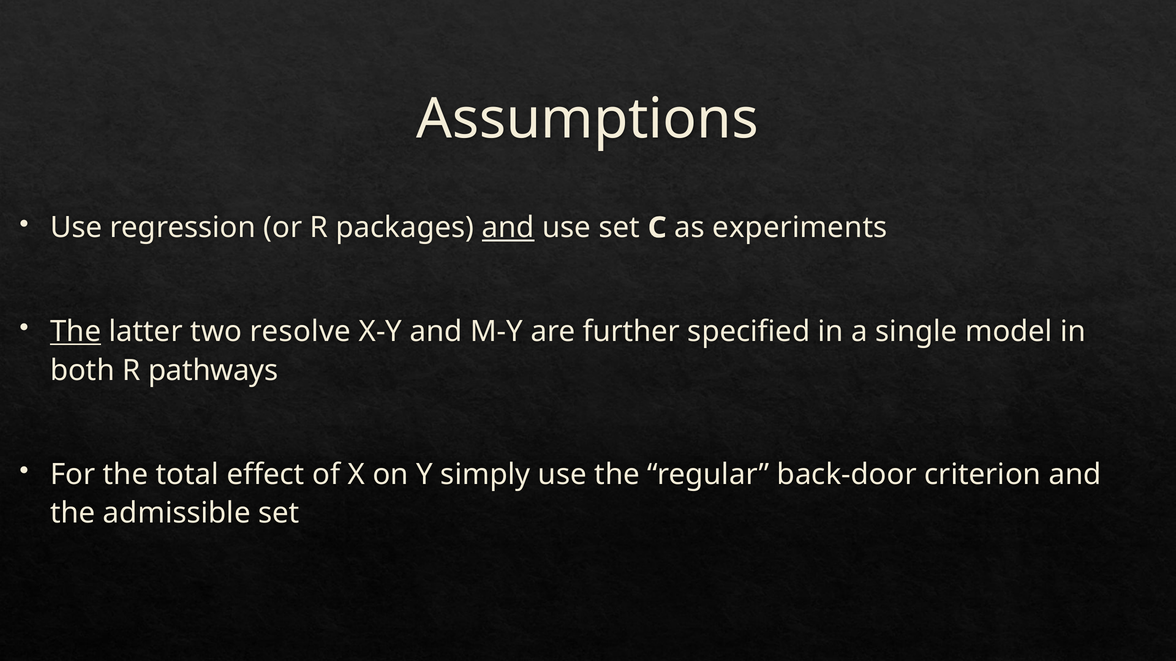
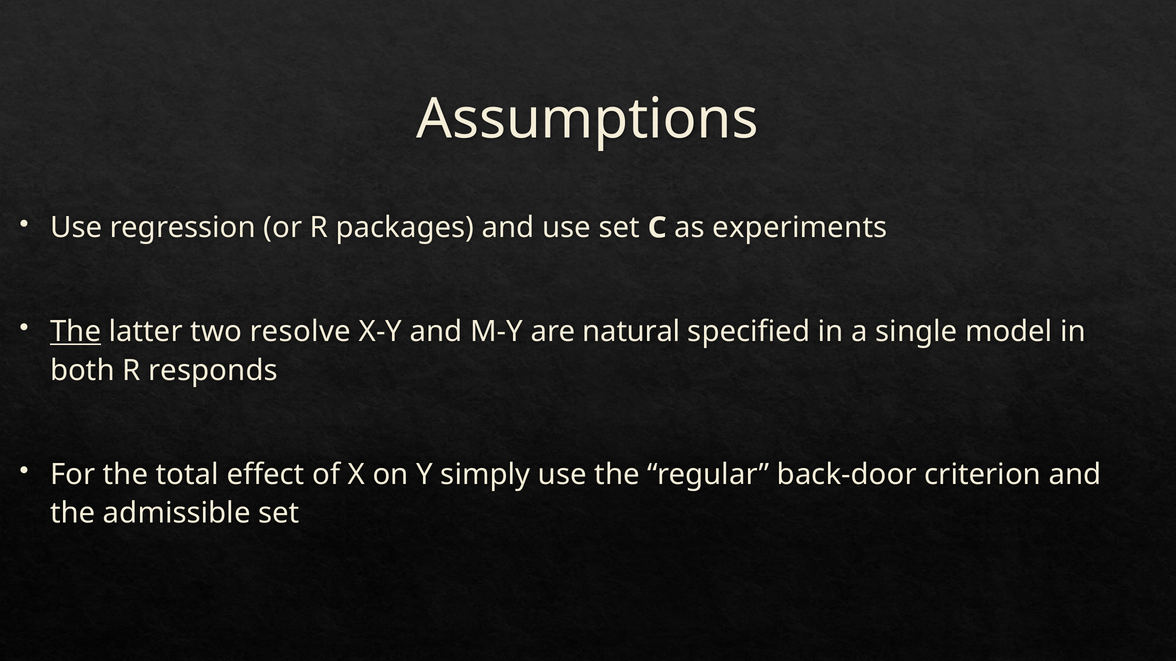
and underline: present -> none (508, 228)
further: further -> natural (631, 332)
pathways: pathways -> responds (213, 371)
